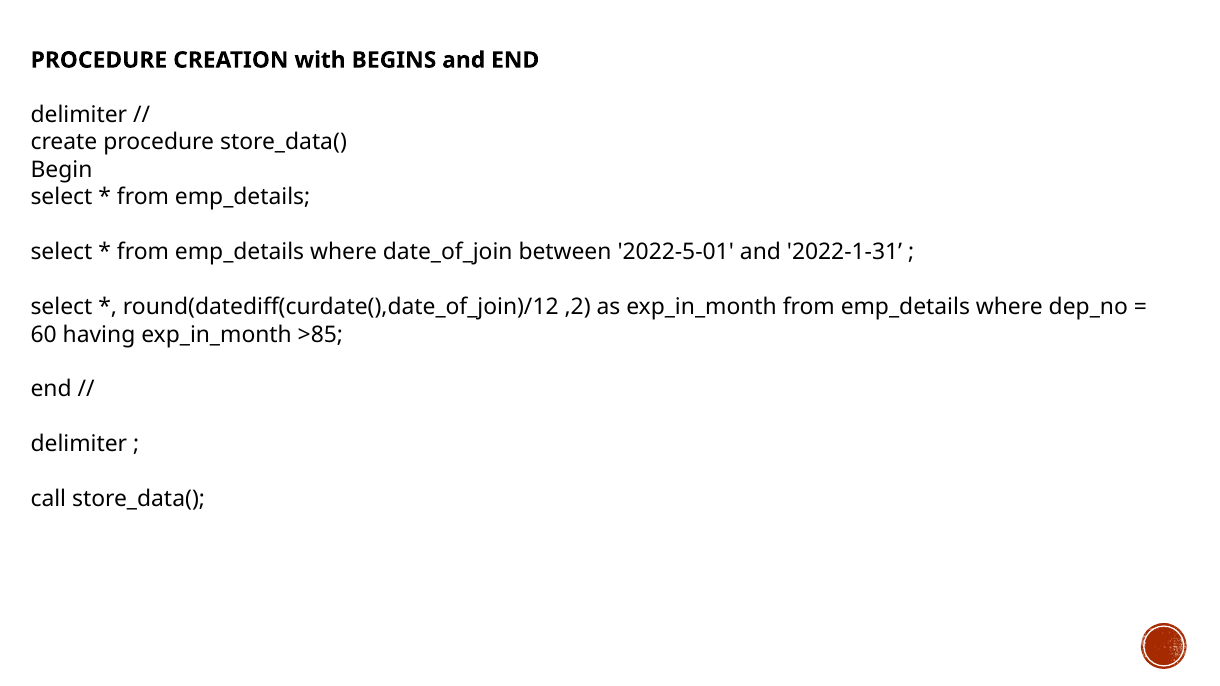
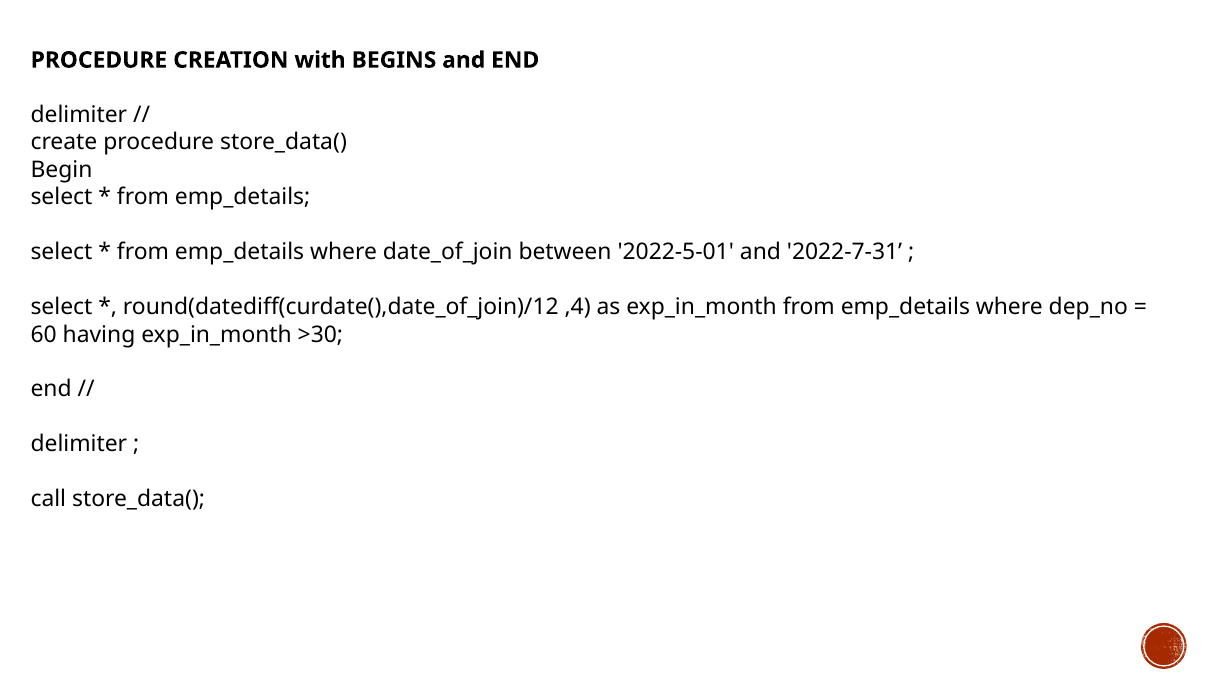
2022-1-31: 2022-1-31 -> 2022-7-31 (845, 252)
,2: ,2 -> ,4 (578, 307)
>85: >85 -> >30 (320, 335)
